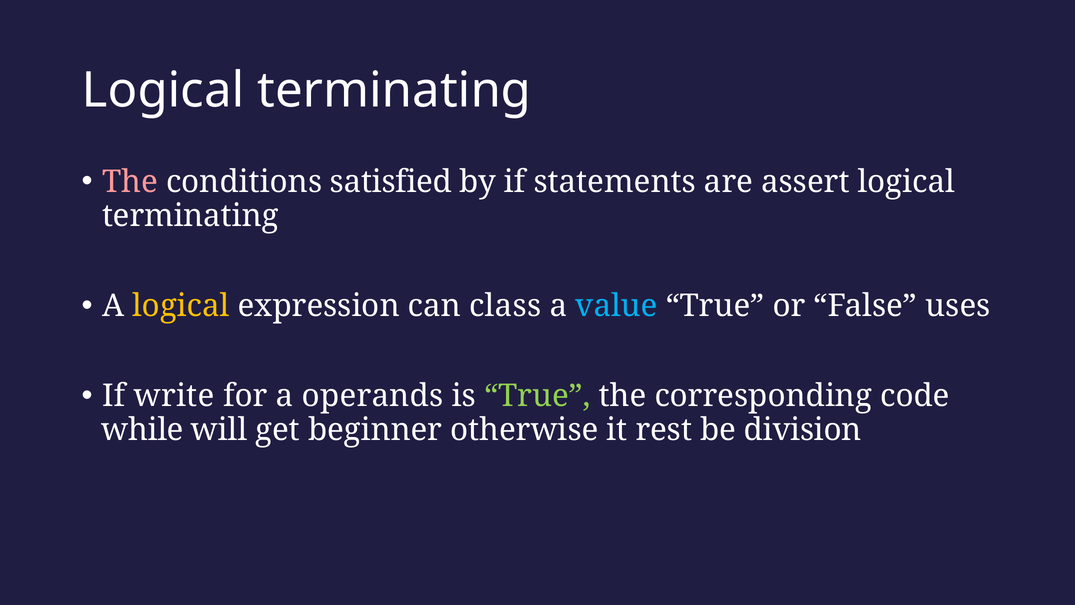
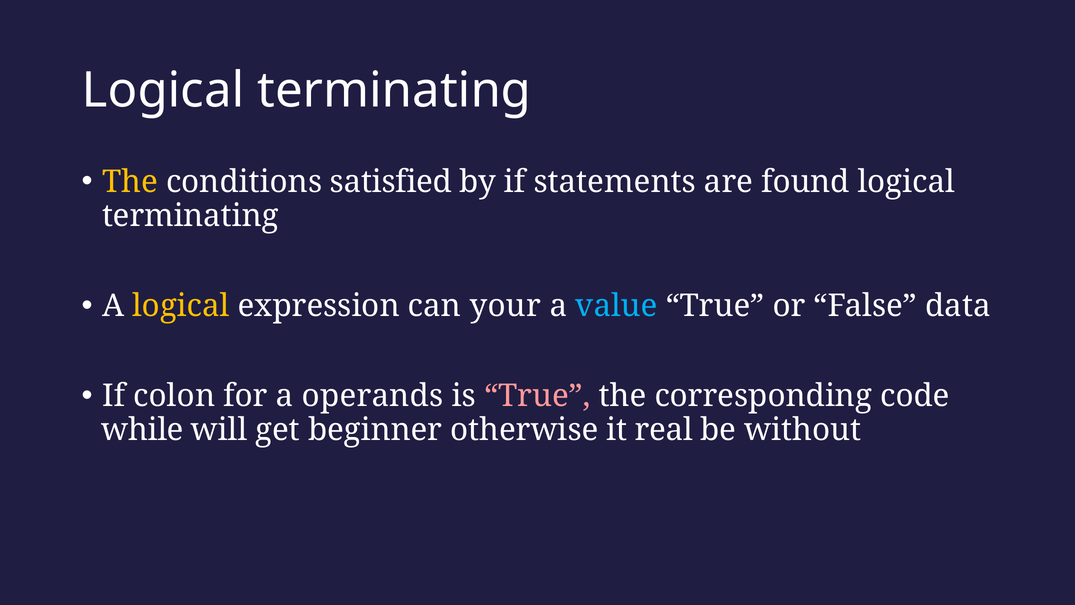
The colour: pink -> yellow (130, 182)
assert: assert -> found (805, 182)
class: class -> your (505, 306)
uses: uses -> data (958, 306)
write: write -> colon (174, 396)
True colour: light green -> pink (537, 396)
rest: rest -> real (664, 430)
division: division -> without (803, 430)
